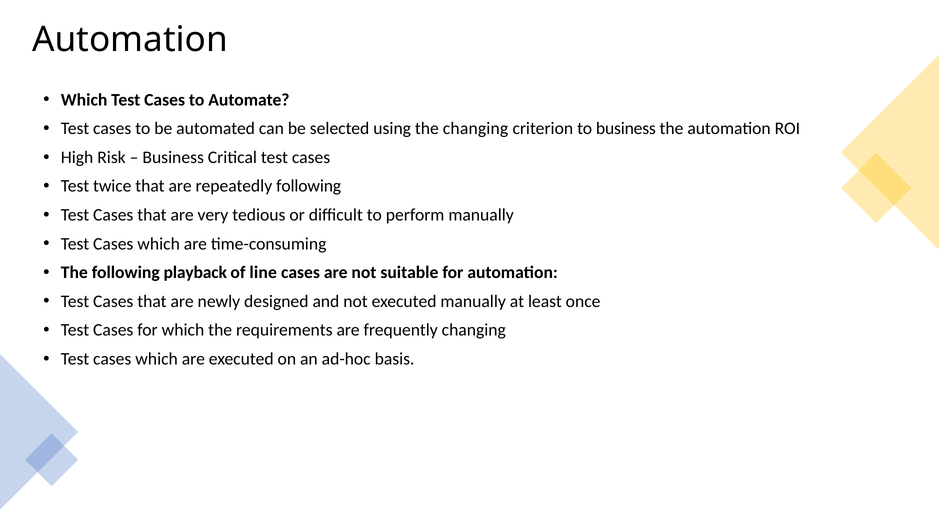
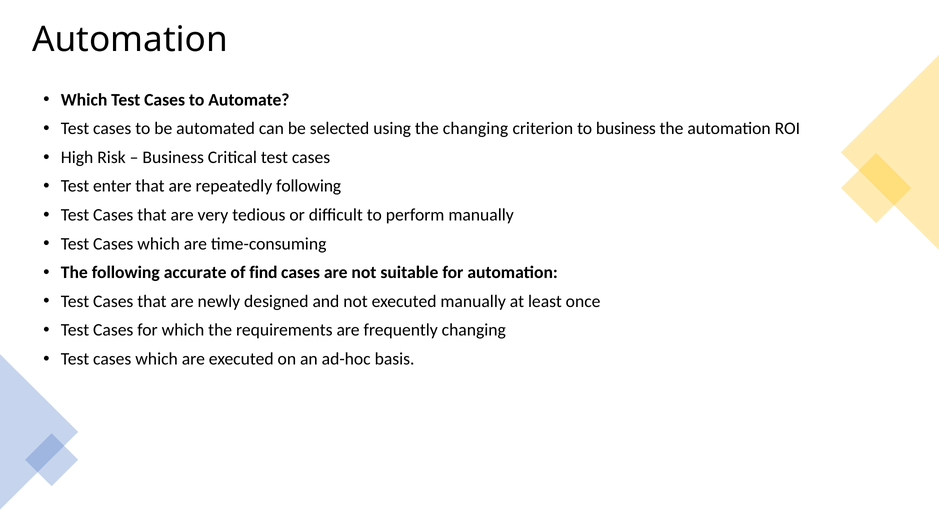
twice: twice -> enter (112, 186)
playback: playback -> accurate (195, 273)
line: line -> find (263, 273)
